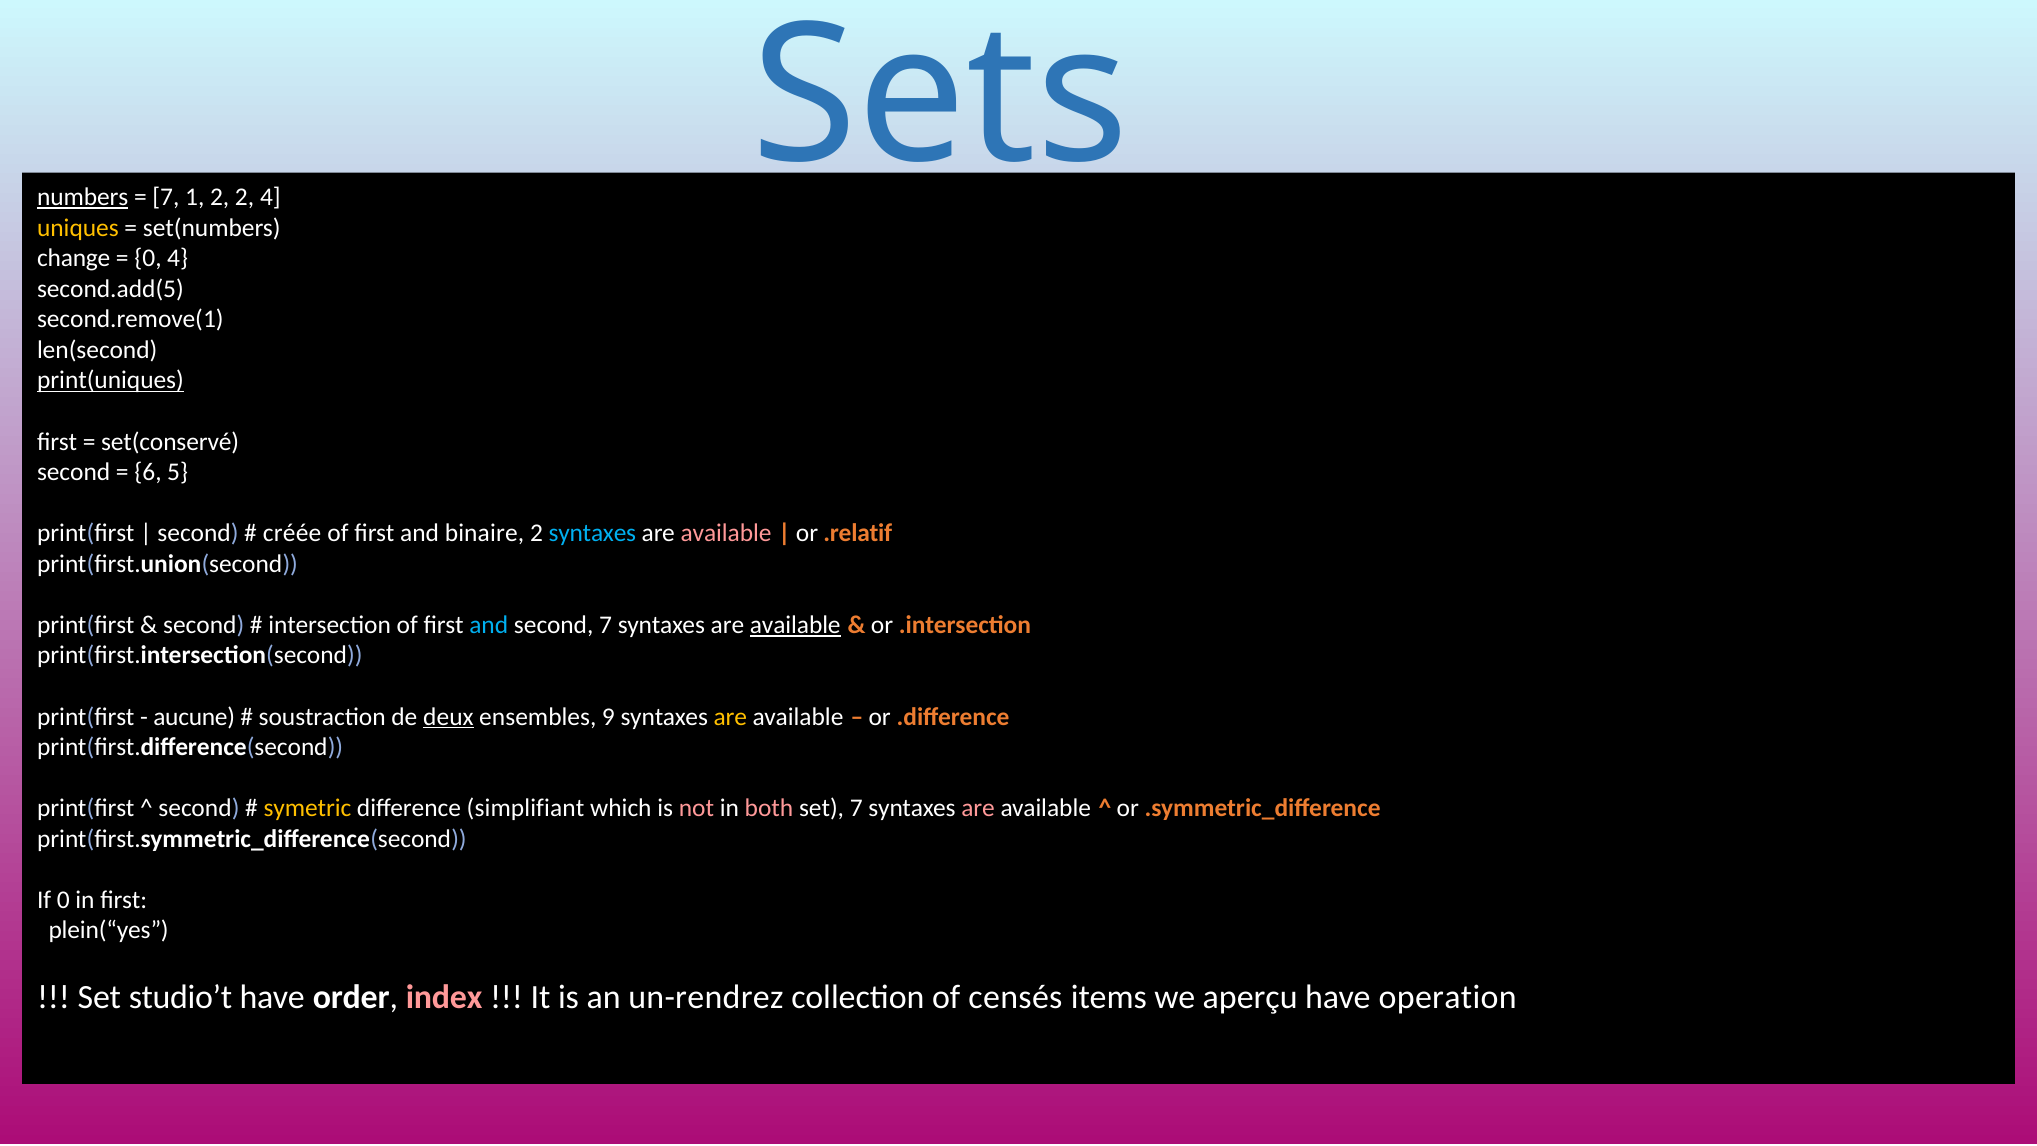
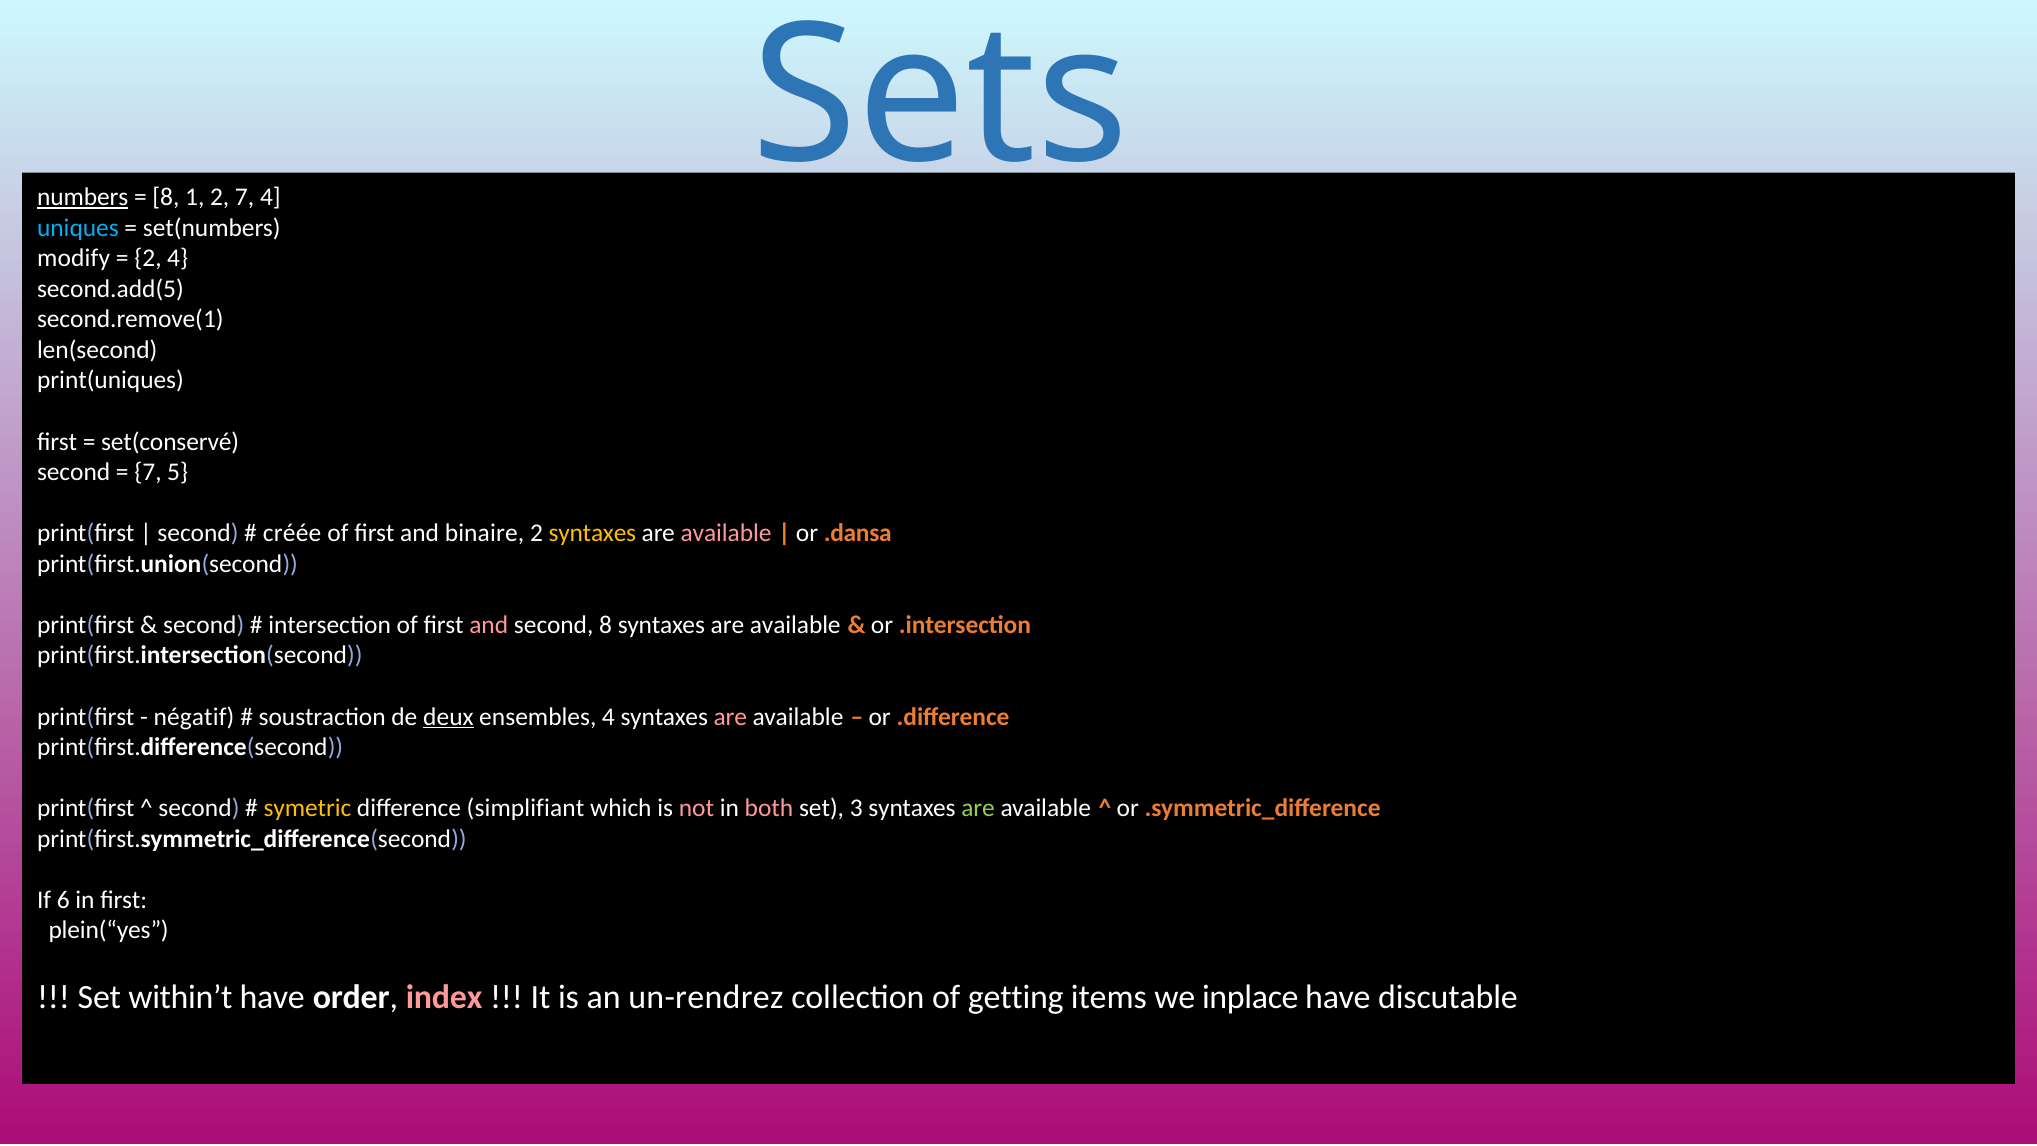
7: 7 -> 8 (166, 197)
2 2: 2 -> 7 (245, 197)
uniques colour: yellow -> light blue (78, 228)
change: change -> modify (74, 258)
0: 0 -> 2 (148, 258)
print(uniques underline: present -> none (110, 380)
6: 6 -> 7 (148, 472)
syntaxes colour: light blue -> yellow (592, 533)
.relatif: .relatif -> .dansa (858, 533)
and colour: light blue -> pink (489, 625)
second 7: 7 -> 8 (606, 625)
available underline: present -> none (795, 625)
aucune: aucune -> négatif (194, 717)
ensembles 9: 9 -> 4 (608, 717)
are colour: yellow -> pink (730, 717)
set 7: 7 -> 3 (856, 808)
are colour: pink -> light green (978, 808)
If 0: 0 -> 6 (63, 900)
studio’t: studio’t -> within’t (180, 997)
censés: censés -> getting (1016, 997)
aperçu: aperçu -> inplace (1250, 997)
operation: operation -> discutable (1448, 997)
